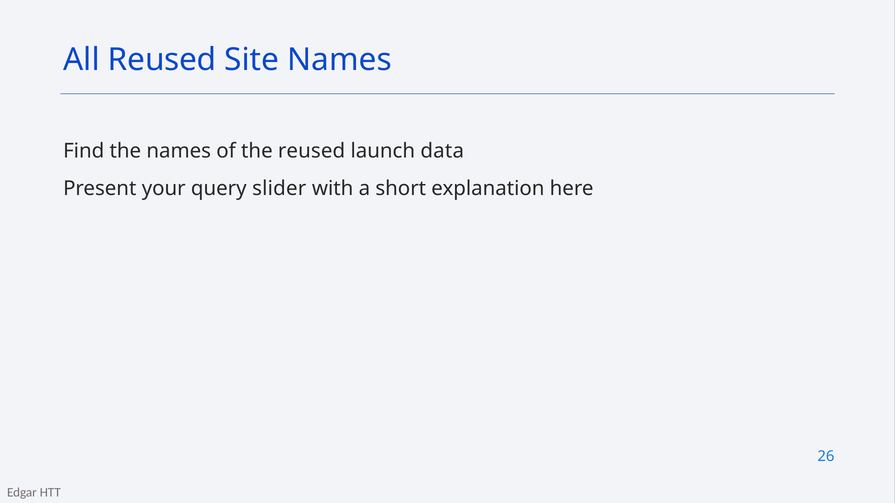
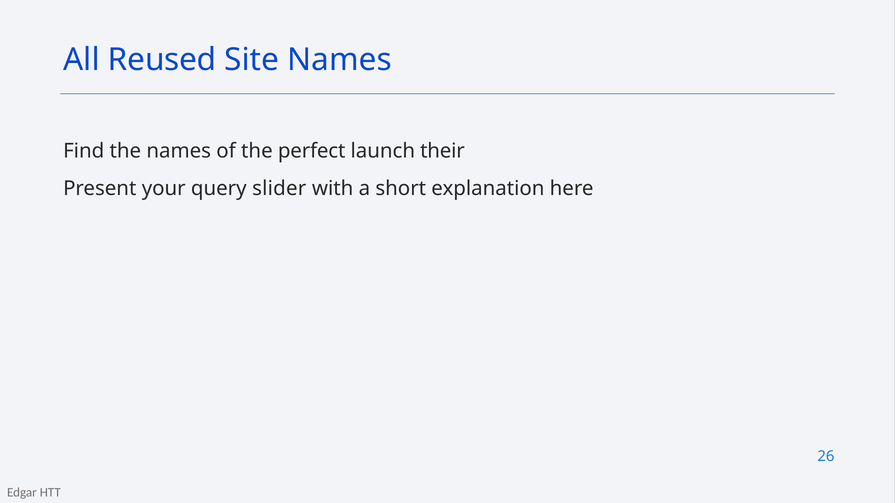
the reused: reused -> perfect (312, 151)
data: data -> their (442, 151)
